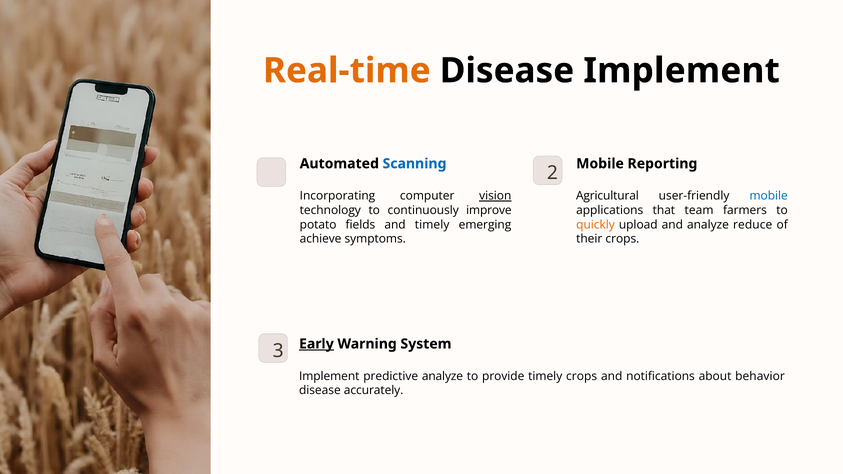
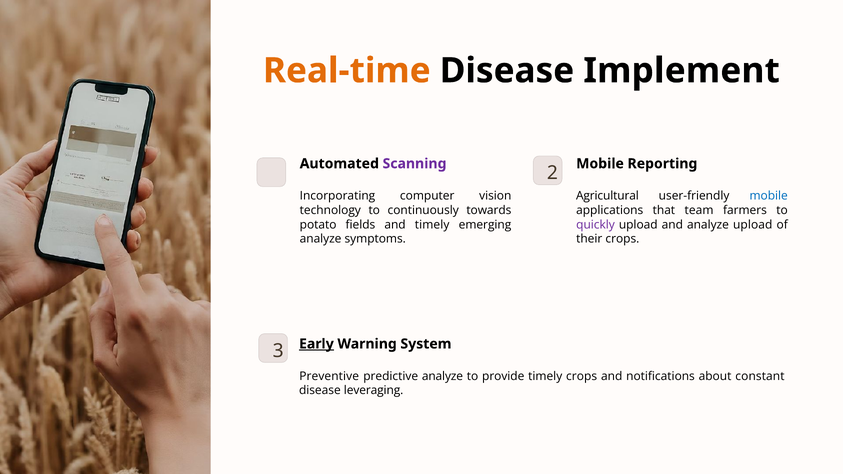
Scanning colour: blue -> purple (414, 164)
vision underline: present -> none (495, 196)
improve: improve -> towards (489, 210)
quickly colour: orange -> purple (595, 225)
analyze reduce: reduce -> upload (753, 225)
achieve: achieve -> analyze (321, 239)
Implement: Implement -> Preventive (329, 376)
behavior: behavior -> constant (760, 376)
accurately: accurately -> leveraging (374, 391)
